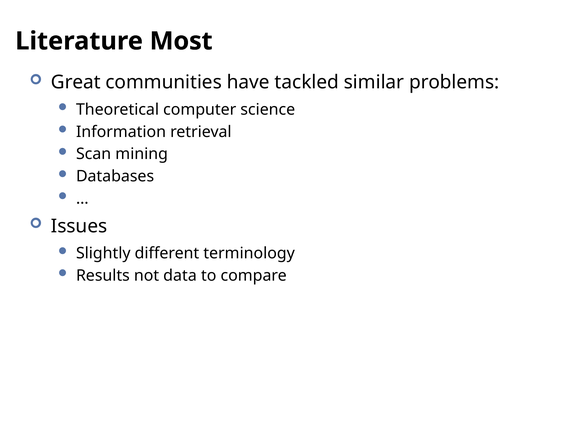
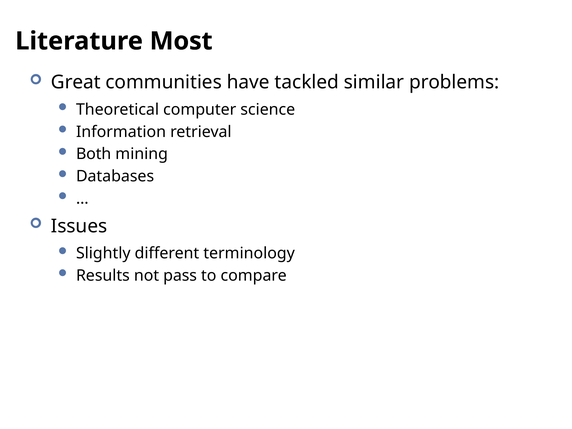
Scan: Scan -> Both (94, 154)
data: data -> pass (180, 276)
